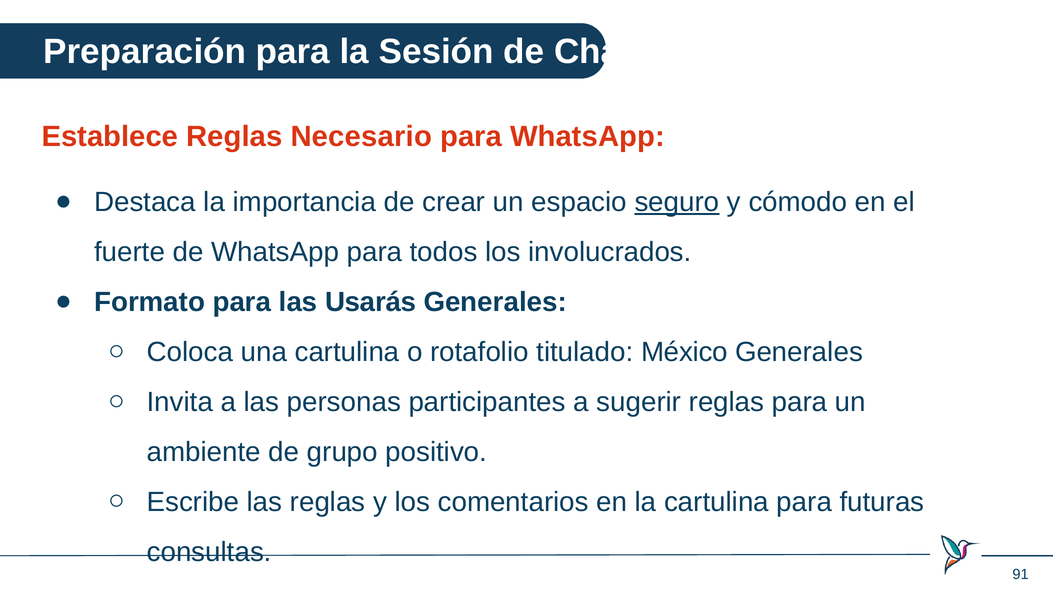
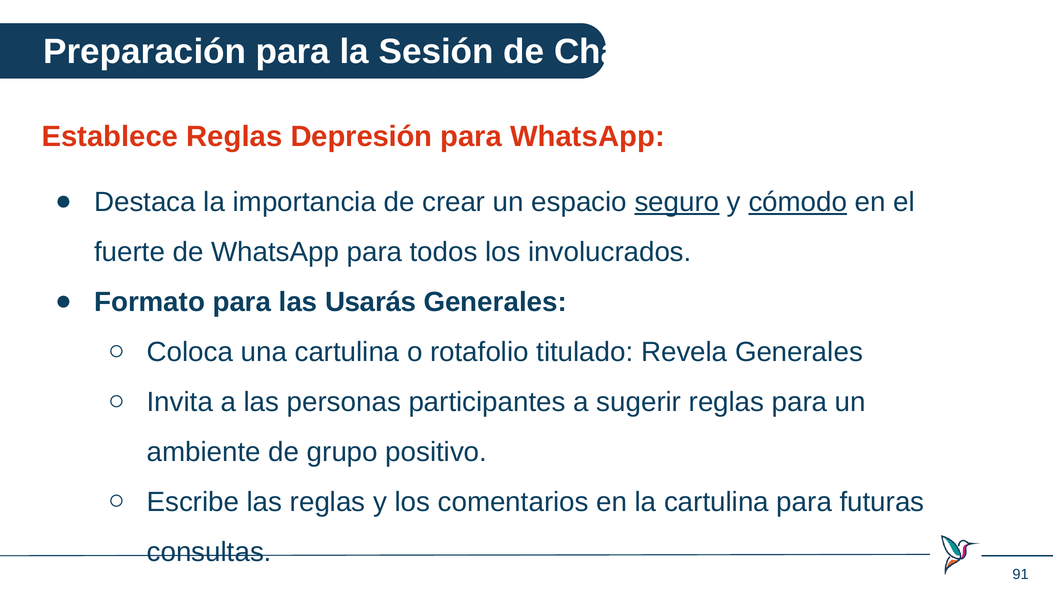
Necesario: Necesario -> Depresión (361, 137)
cómodo underline: none -> present (798, 202)
México: México -> Revela (684, 352)
